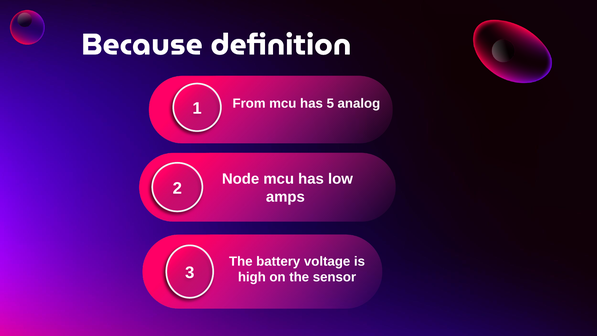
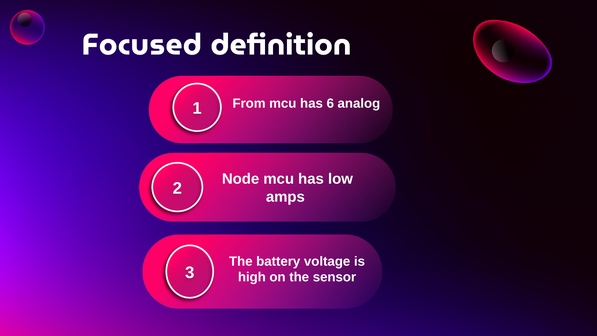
Because: Because -> Focused (142, 45)
5: 5 -> 6 (330, 103)
